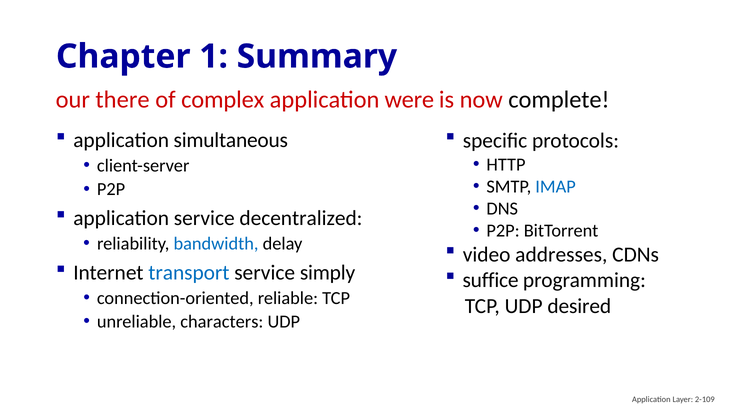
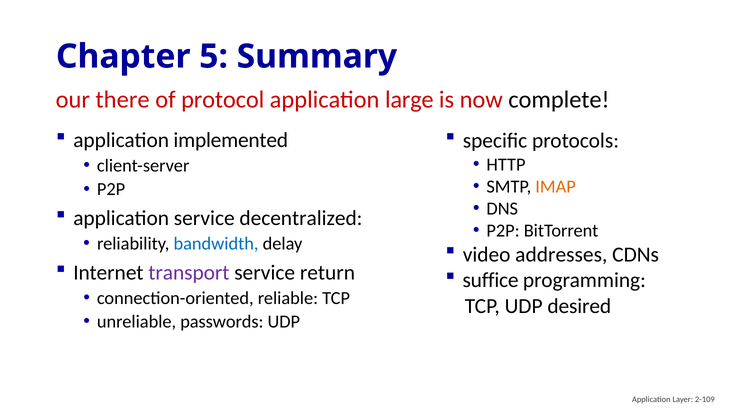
1: 1 -> 5 (214, 56)
complex: complex -> protocol (223, 100)
were: were -> large (409, 100)
simultaneous: simultaneous -> implemented (231, 140)
IMAP colour: blue -> orange (556, 186)
transport colour: blue -> purple (189, 273)
simply: simply -> return (327, 273)
characters: characters -> passwords (222, 321)
